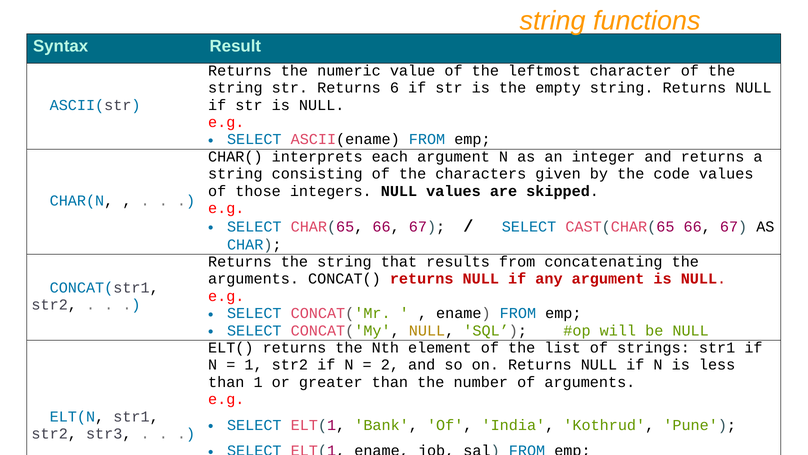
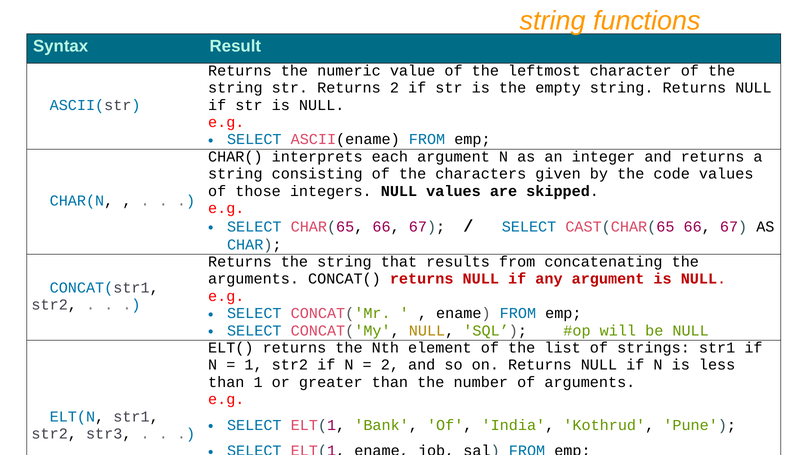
Returns 6: 6 -> 2 (394, 88)
